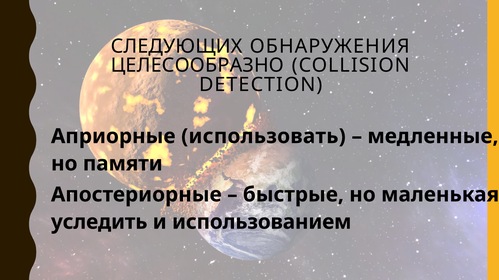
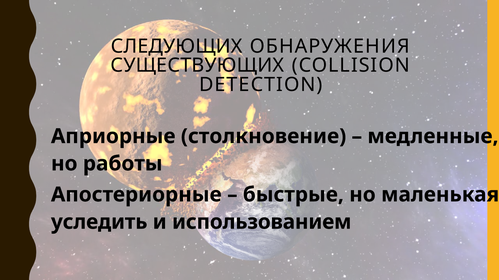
ЦЕЛЕСООБРАЗНО: ЦЕЛЕСООБРАЗНО -> СУЩЕСТВУЮЩИХ (197, 66)
использовать: использовать -> столкновение (264, 137)
памяти: памяти -> работы (123, 164)
